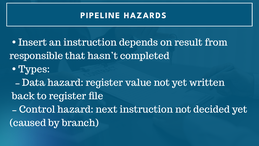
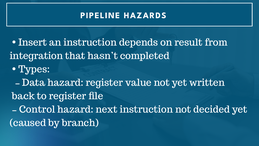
responsible: responsible -> integration (36, 56)
